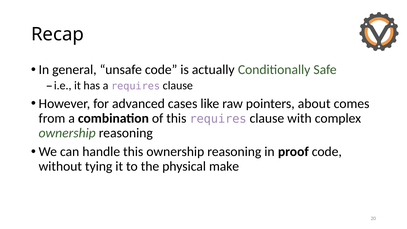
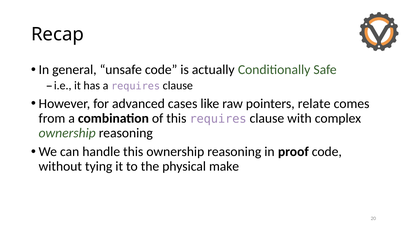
about: about -> relate (314, 104)
